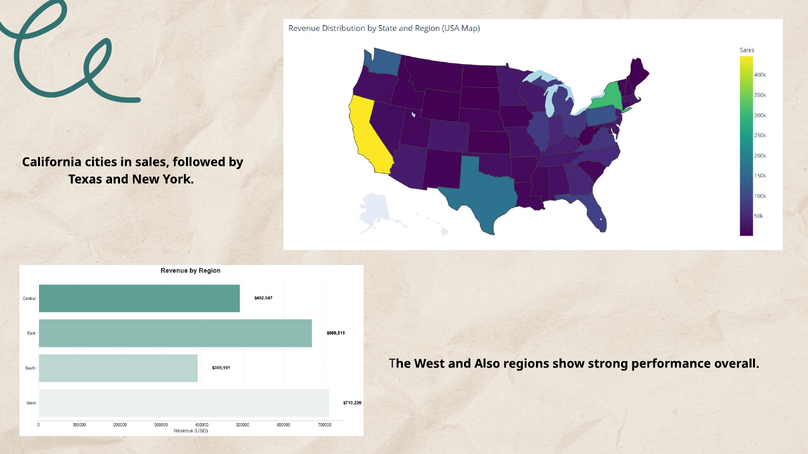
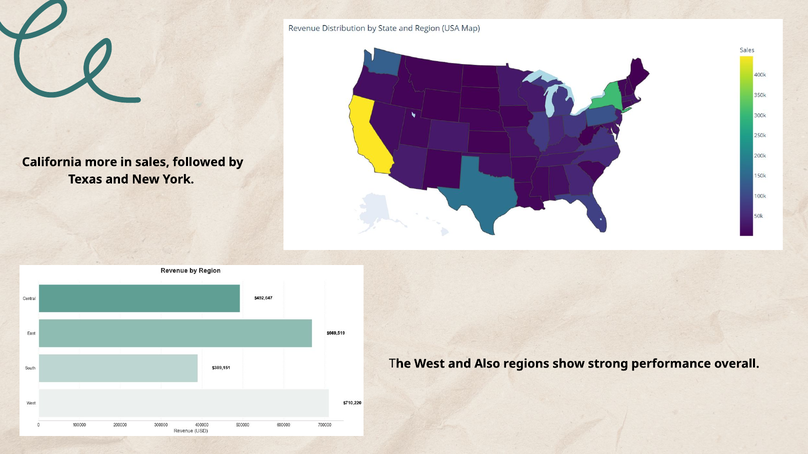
cities: cities -> more (101, 162)
